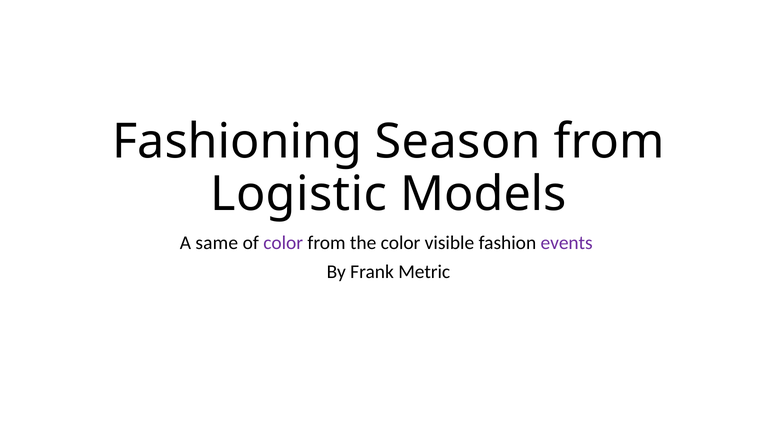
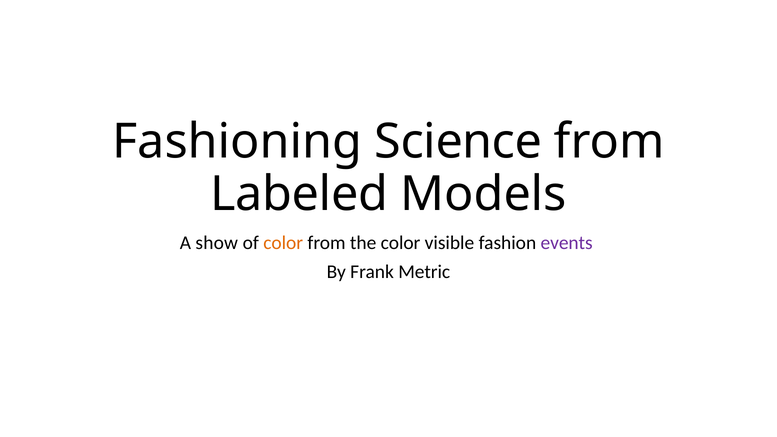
Season: Season -> Science (458, 142)
Logistic: Logistic -> Labeled (299, 194)
same: same -> show (217, 243)
color colour: purple -> orange (283, 243)
